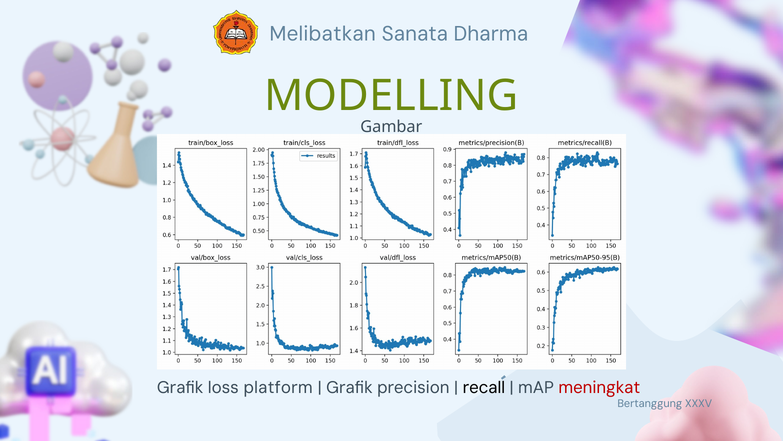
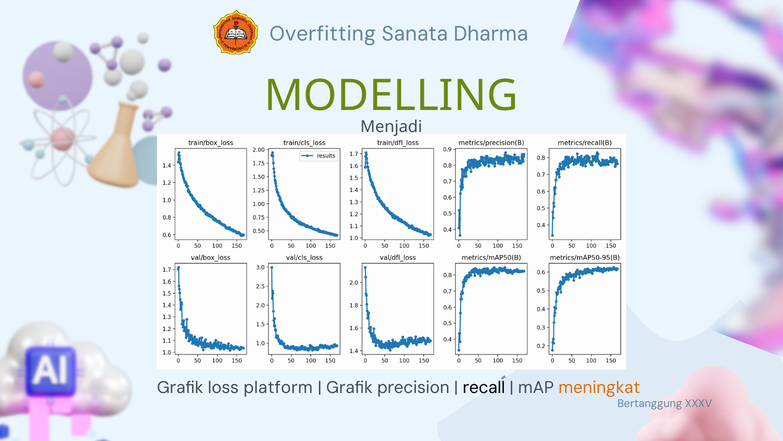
Melibatkan: Melibatkan -> Overfitting (323, 34)
Gambar: Gambar -> Menjadi (391, 127)
meningkat colour: red -> orange (599, 387)
